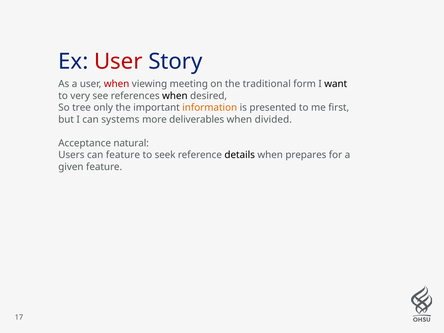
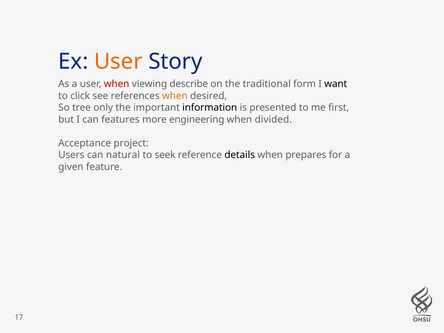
User colour: red -> orange (118, 62)
meeting: meeting -> describe (189, 84)
very: very -> click (80, 96)
when colour: black -> orange (175, 96)
information colour: orange -> black (210, 108)
systems: systems -> features (120, 120)
deliverables: deliverables -> engineering (197, 120)
natural: natural -> project (131, 143)
can feature: feature -> natural (123, 155)
